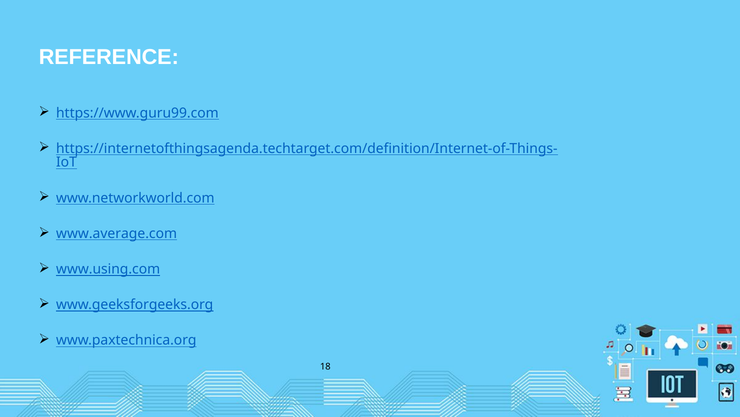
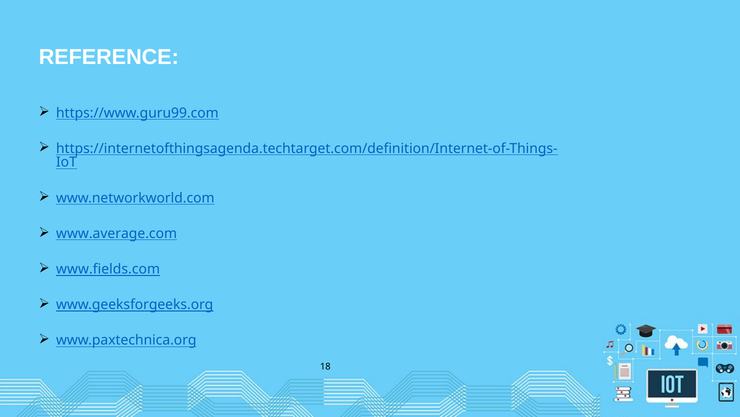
www.using.com: www.using.com -> www.fields.com (108, 269)
